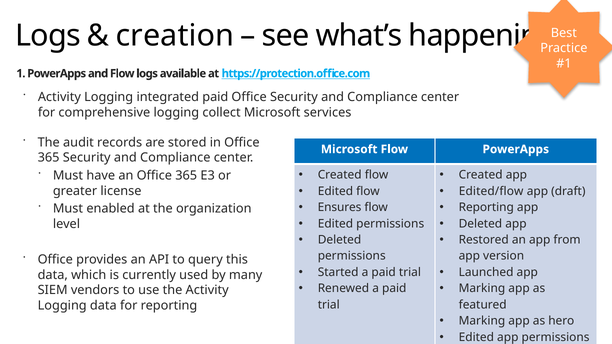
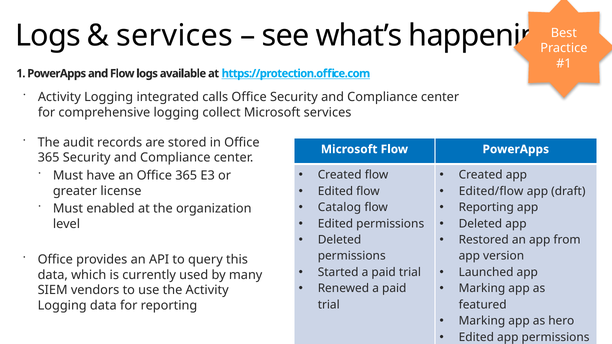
creation: creation -> services (175, 36)
integrated paid: paid -> calls (215, 97)
Ensures: Ensures -> Catalog (339, 208)
